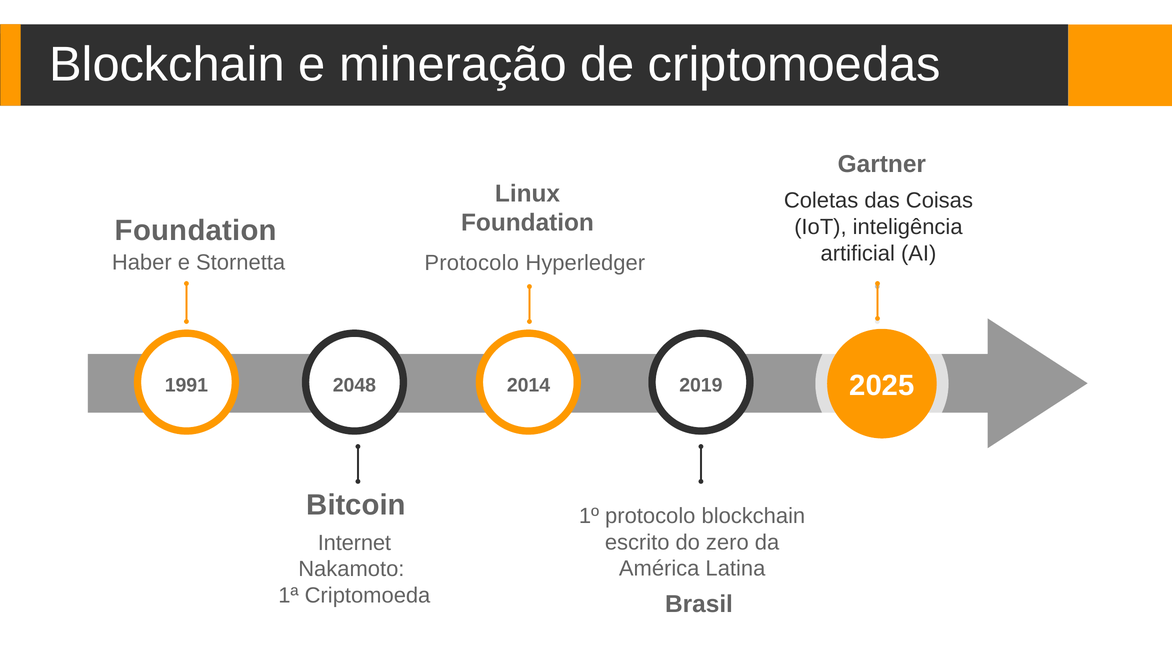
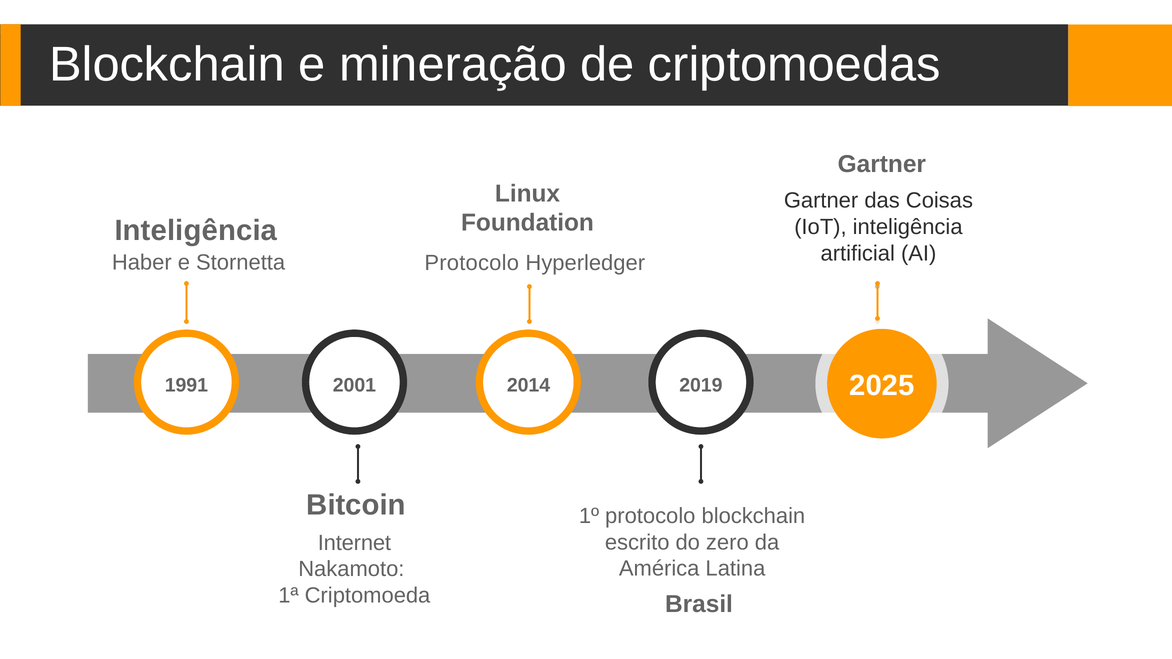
Coletas: Coletas -> Gartner (821, 201)
Foundation: Foundation -> Inteligência (196, 231)
2048: 2048 -> 2001 (354, 386)
